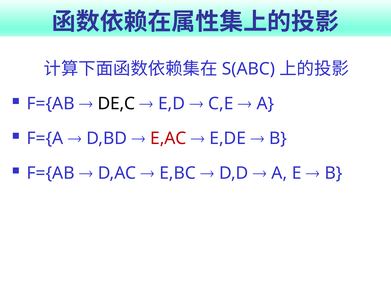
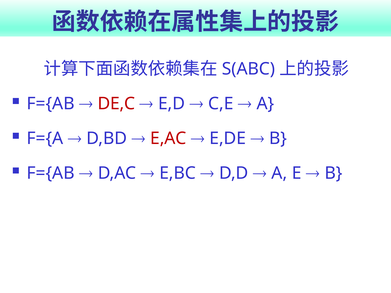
DE,C colour: black -> red (116, 104)
